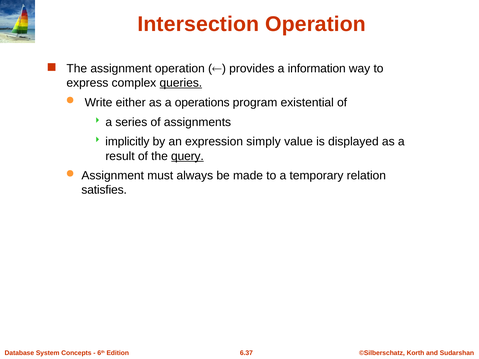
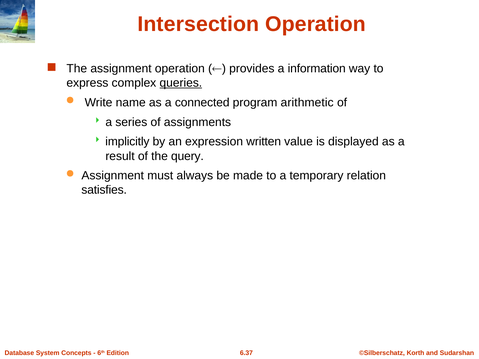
either: either -> name (131, 103)
operations: operations -> connected (202, 103)
existential: existential -> arithmetic (307, 103)
simply: simply -> written (264, 142)
query underline: present -> none (187, 156)
